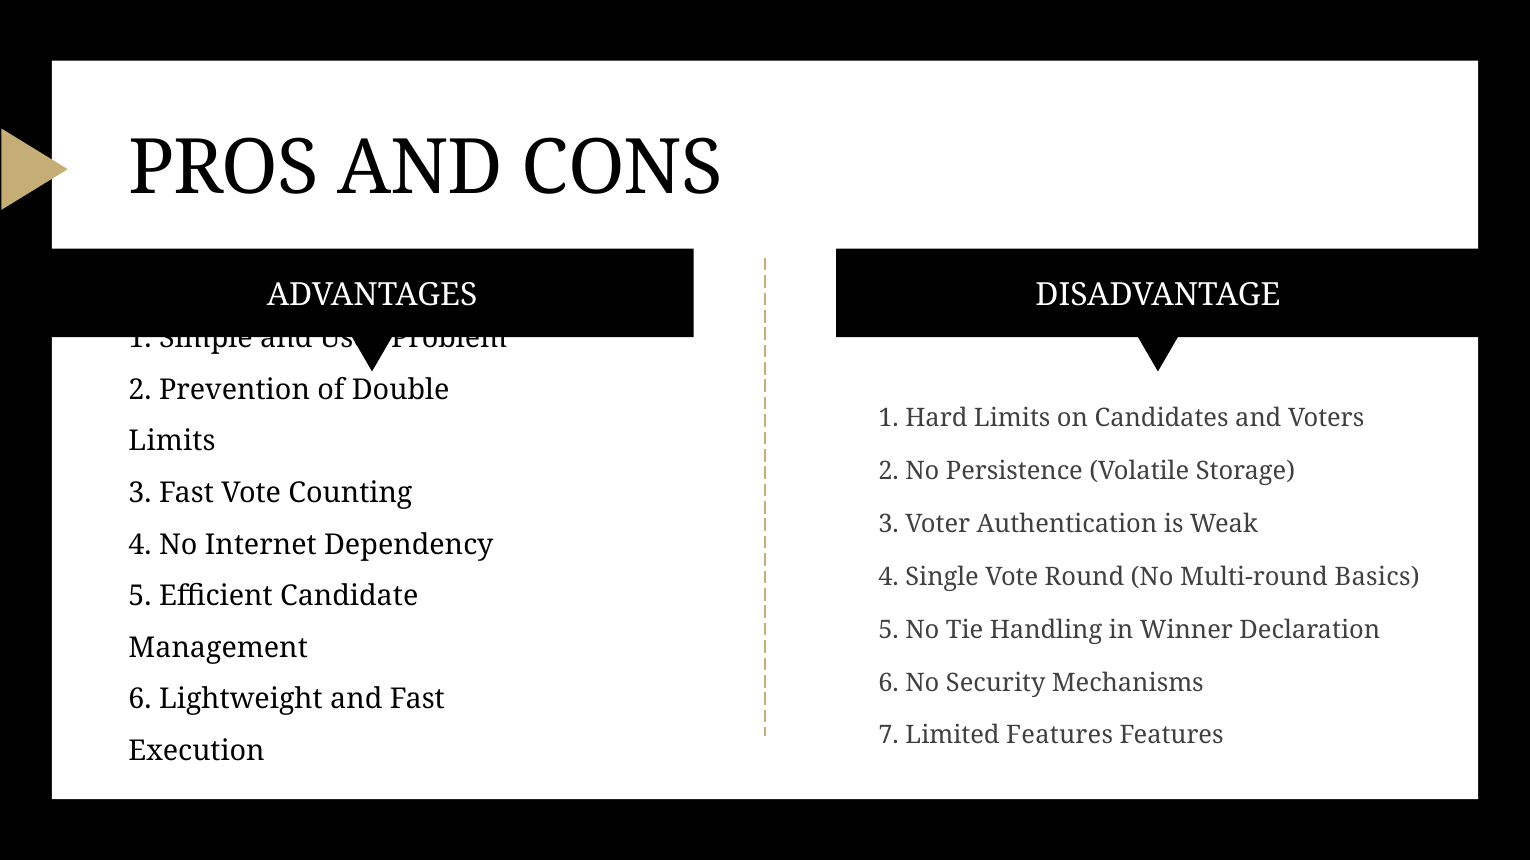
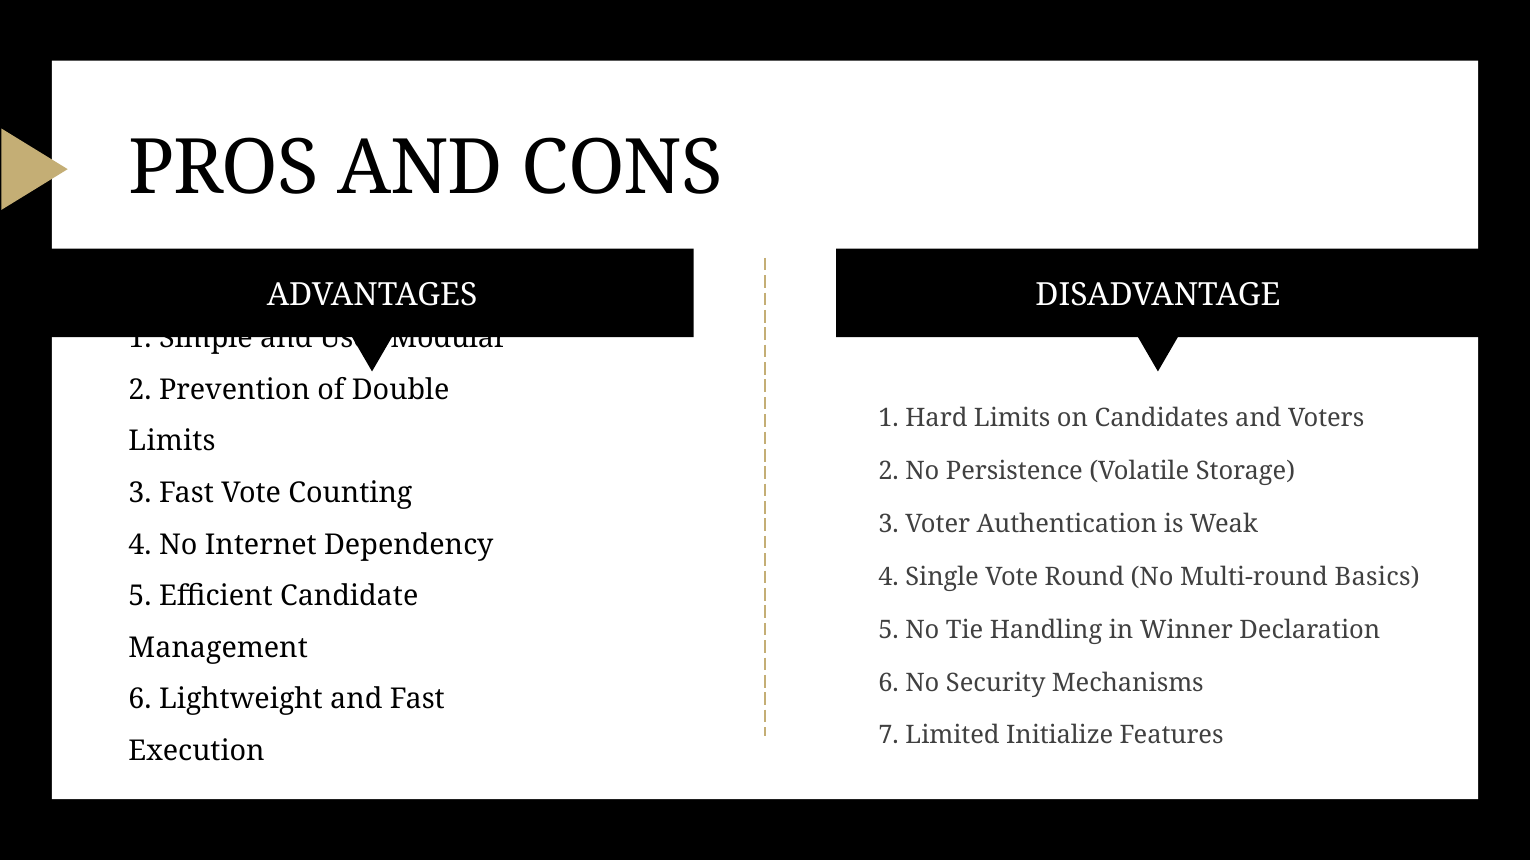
User-Problem: User-Problem -> User-Modular (414, 339)
Limited Features: Features -> Initialize (1060, 736)
